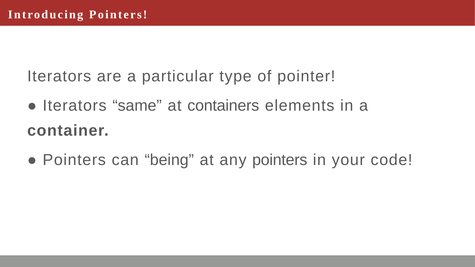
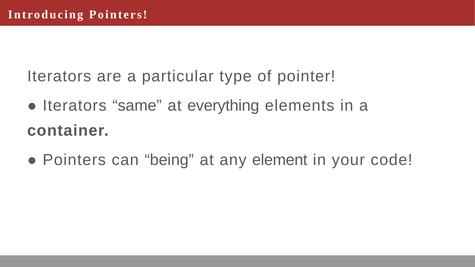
containers: containers -> everything (223, 106)
any pointers: pointers -> element (280, 160)
